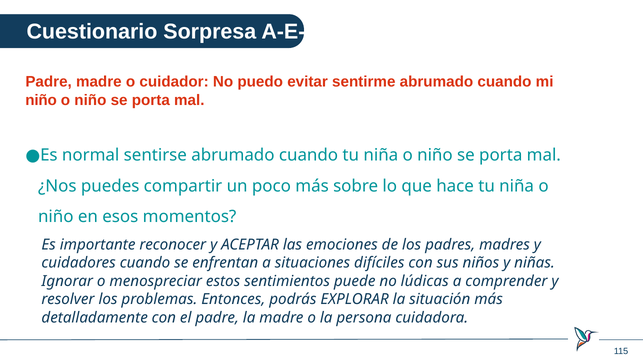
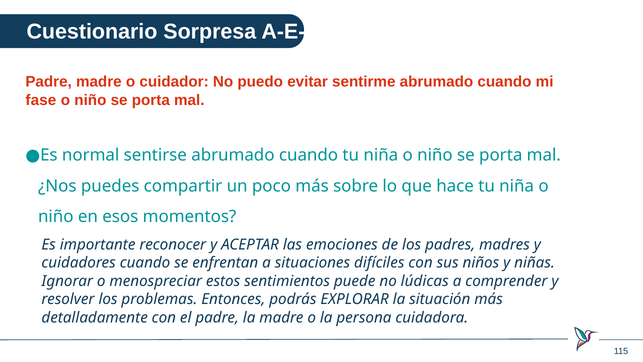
niño: niño -> fase (41, 100)
